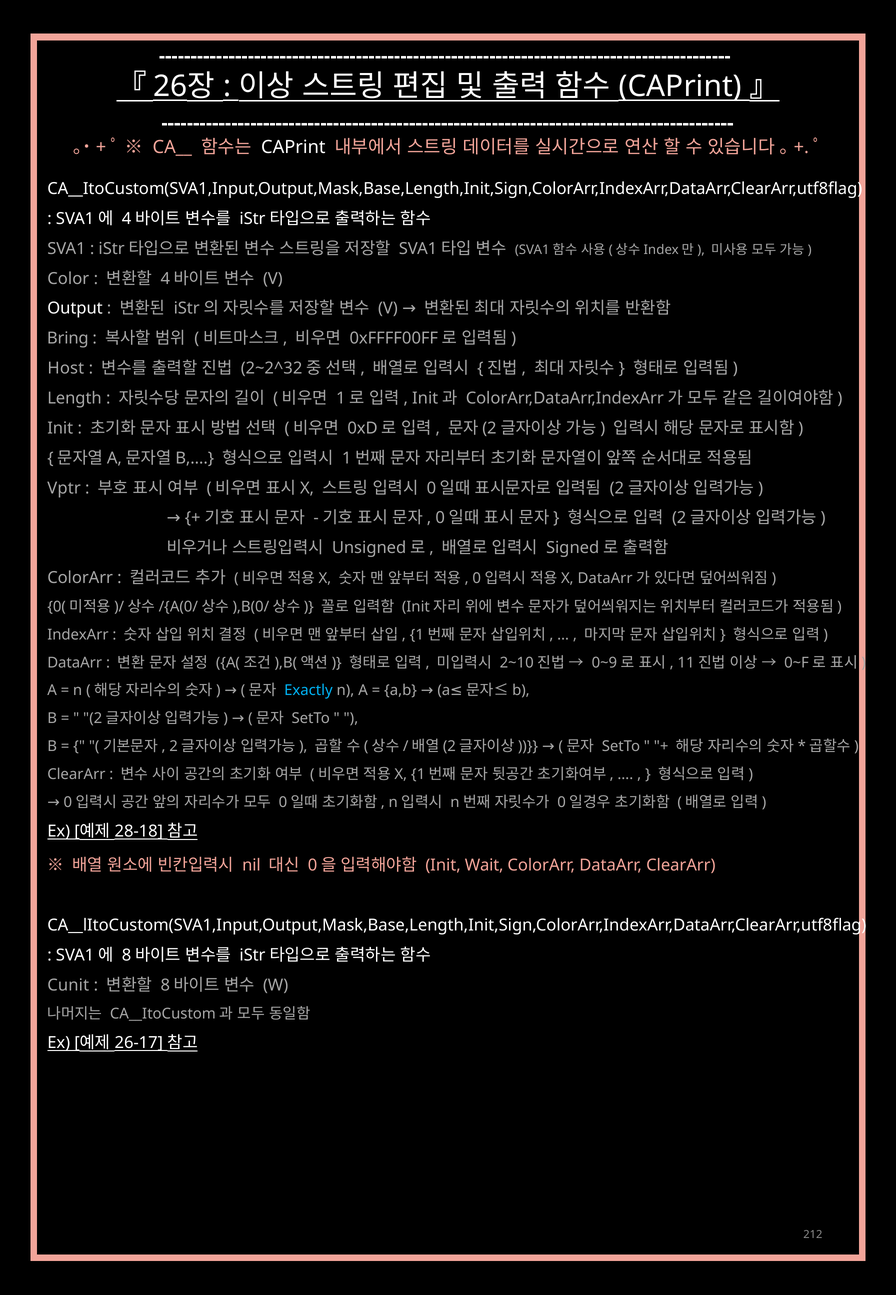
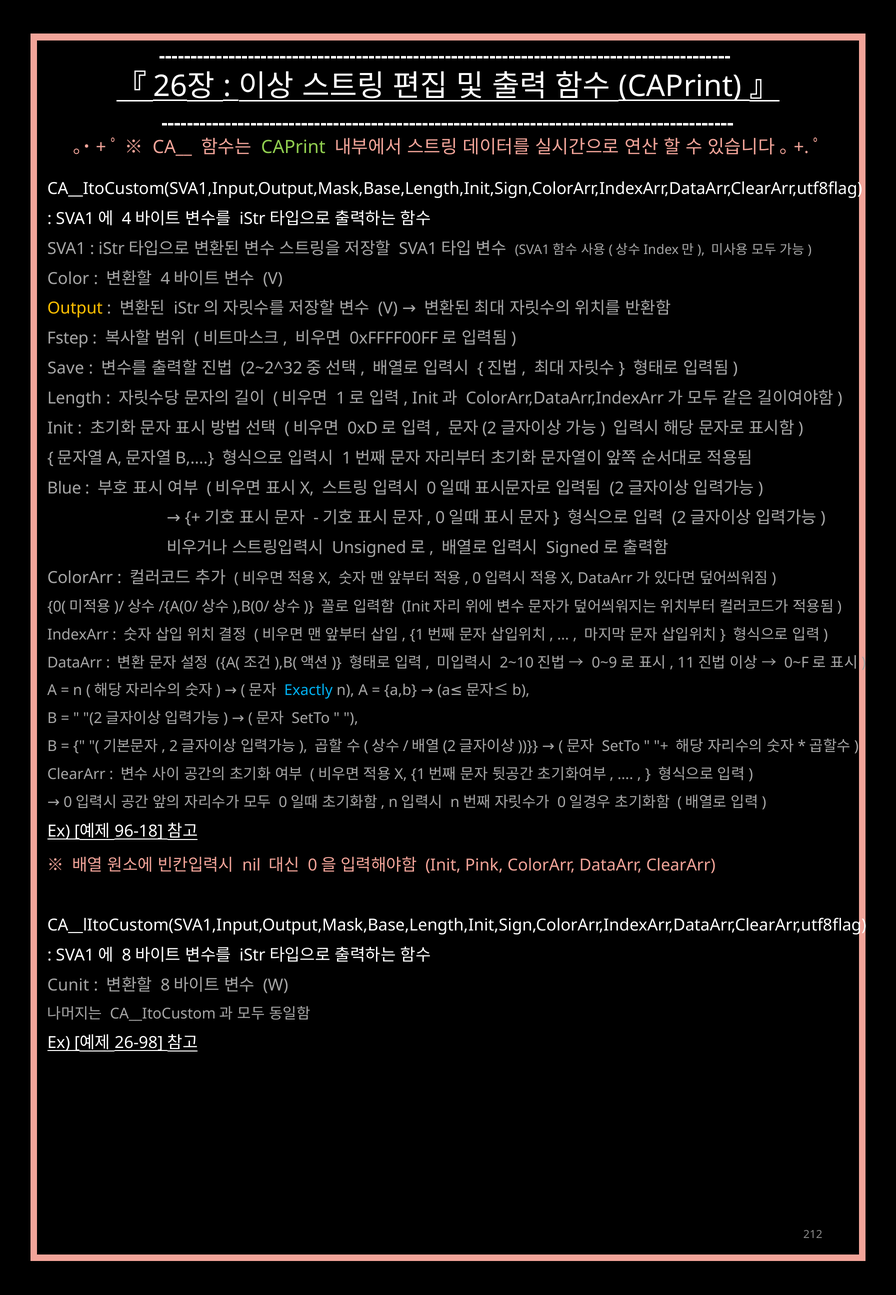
CAPrint colour: white -> light green (293, 147)
Output colour: white -> yellow (75, 308)
Bring: Bring -> Fstep (68, 338)
Host: Host -> Save (66, 368)
Vptr: Vptr -> Blue (64, 488)
28-18: 28-18 -> 96-18 (139, 831)
Wait: Wait -> Pink (484, 865)
26-17: 26-17 -> 26-98 (139, 1042)
